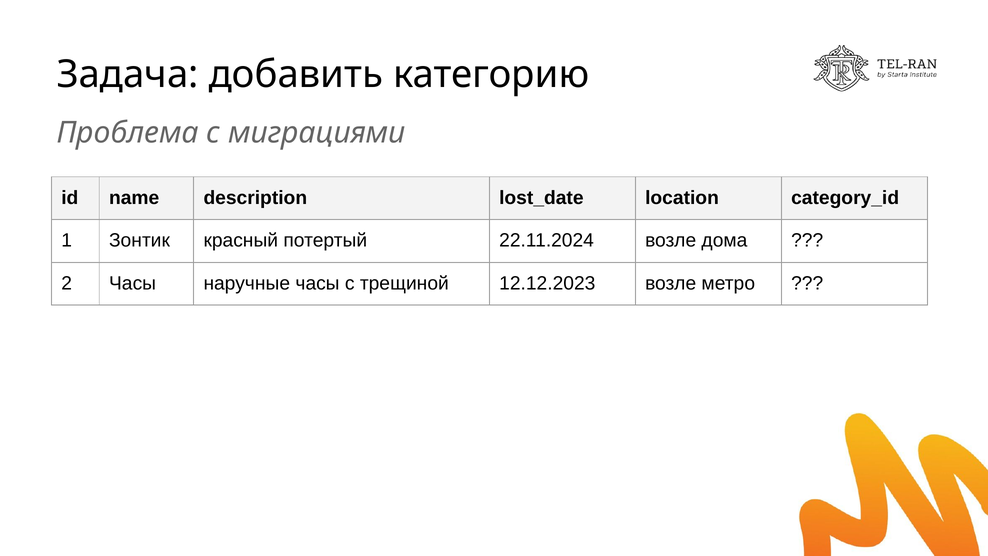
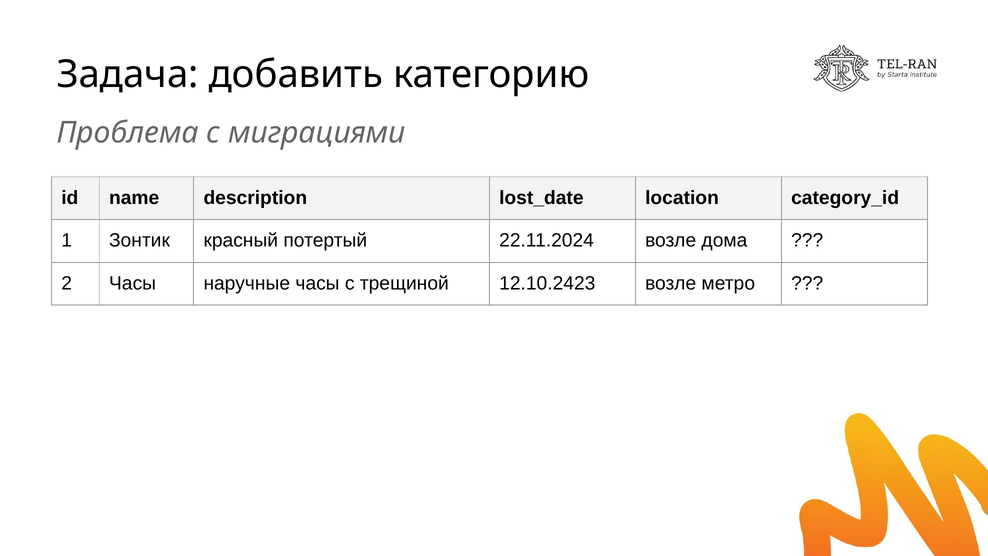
12.12.2023: 12.12.2023 -> 12.10.2423 (547, 283)
